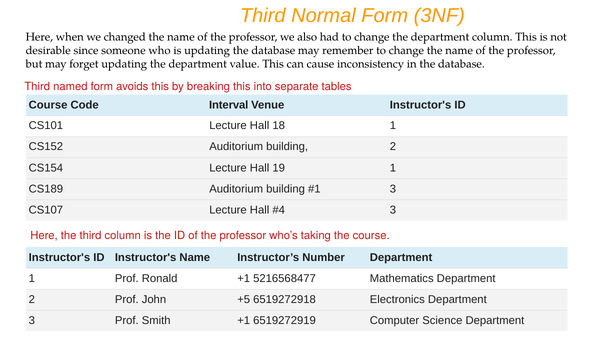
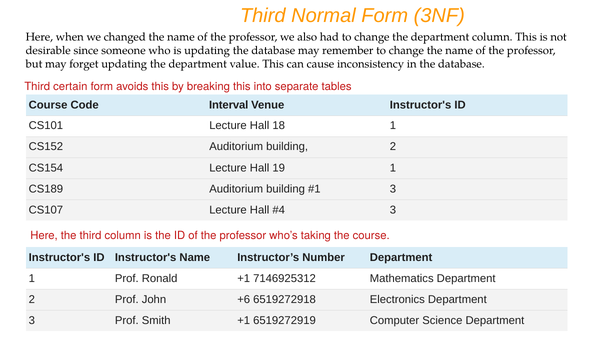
named: named -> certain (70, 86)
5216568477: 5216568477 -> 7146925312 (284, 278)
+5: +5 -> +6 (244, 299)
